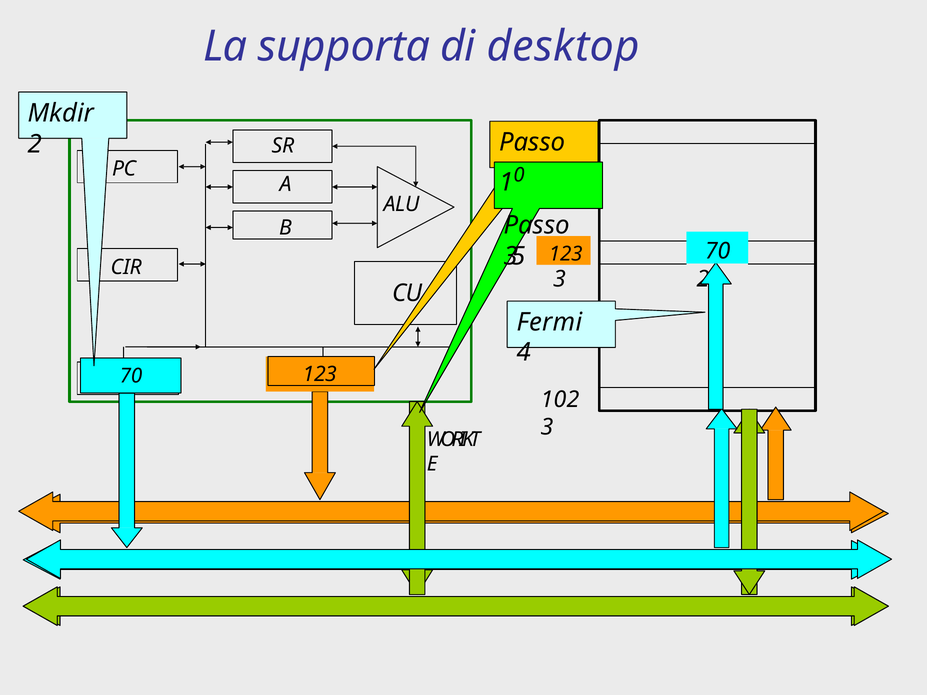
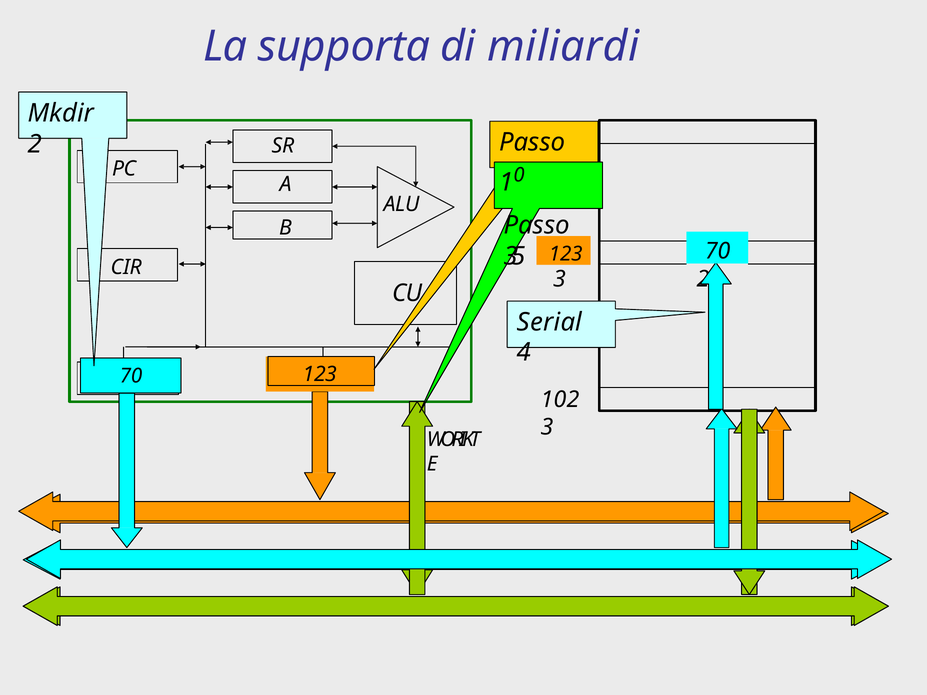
desktop: desktop -> miliardi (563, 47)
Fermi: Fermi -> Serial (549, 322)
